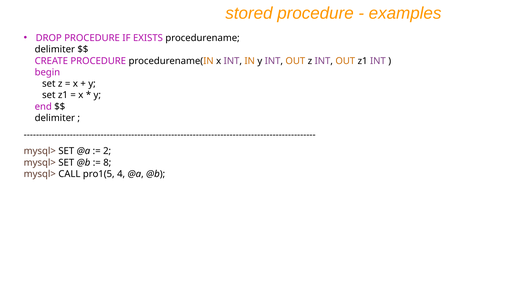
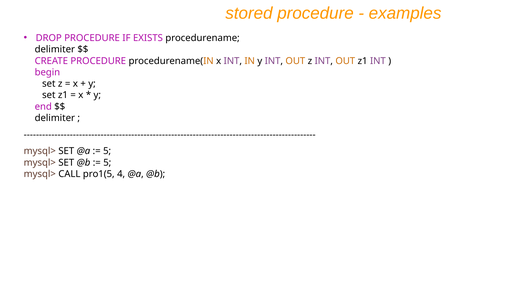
2: 2 -> 5 (107, 151)
8: 8 -> 5 (107, 163)
